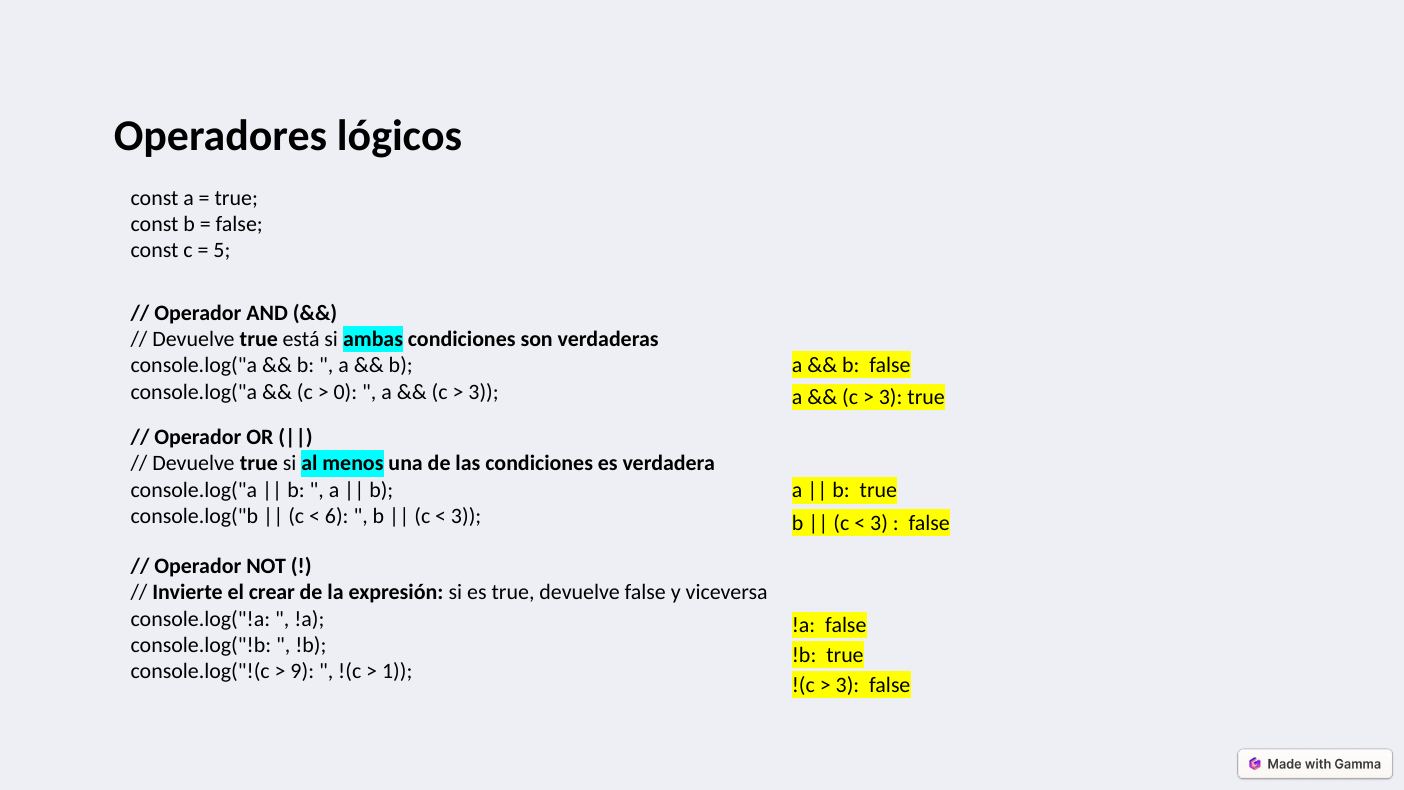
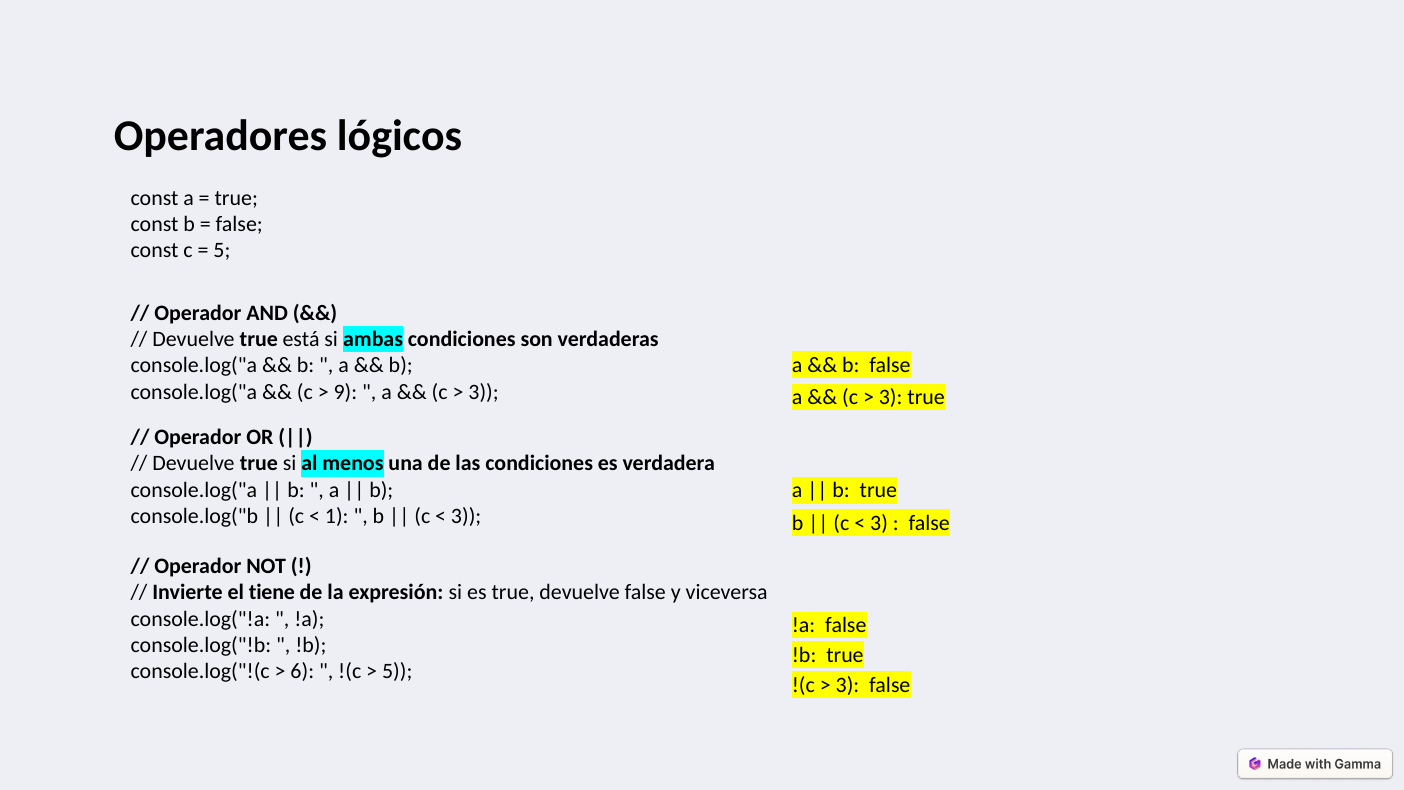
0: 0 -> 9 (345, 392)
6: 6 -> 1 (337, 516)
crear: crear -> tiene (272, 592)
9: 9 -> 6 (302, 671)
1: 1 -> 5 (397, 671)
